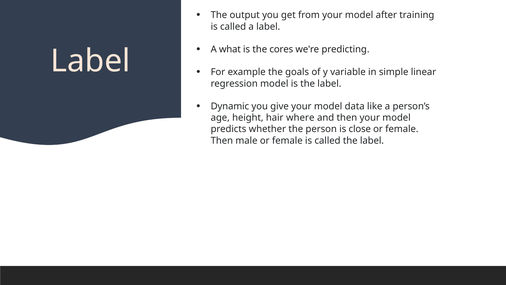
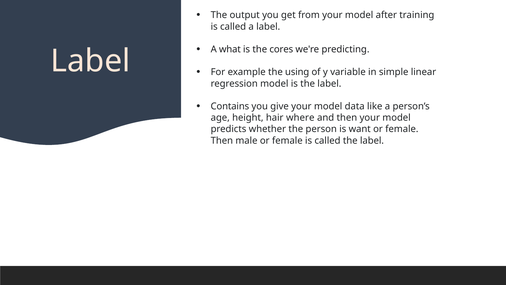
goals: goals -> using (297, 72)
Dynamic: Dynamic -> Contains (230, 106)
close: close -> want (360, 129)
